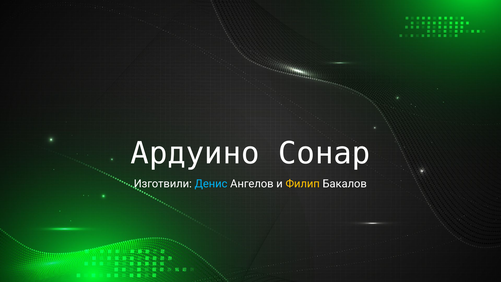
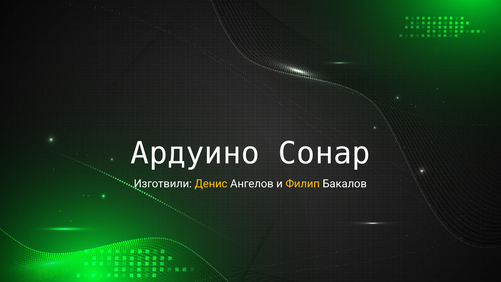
Денис colour: light blue -> yellow (211, 184)
